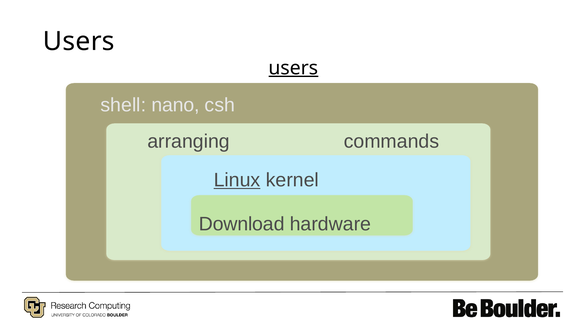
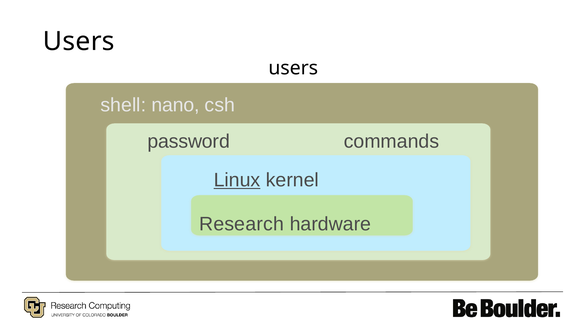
users underline: present -> none (293, 68)
arranging: arranging -> password (189, 142)
Download: Download -> Research (241, 224)
